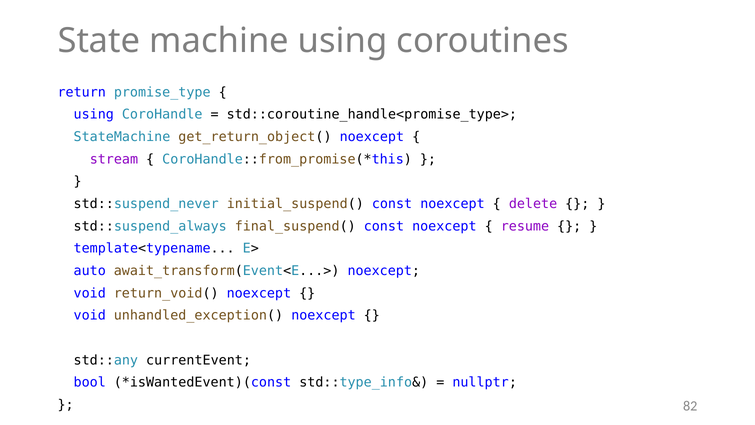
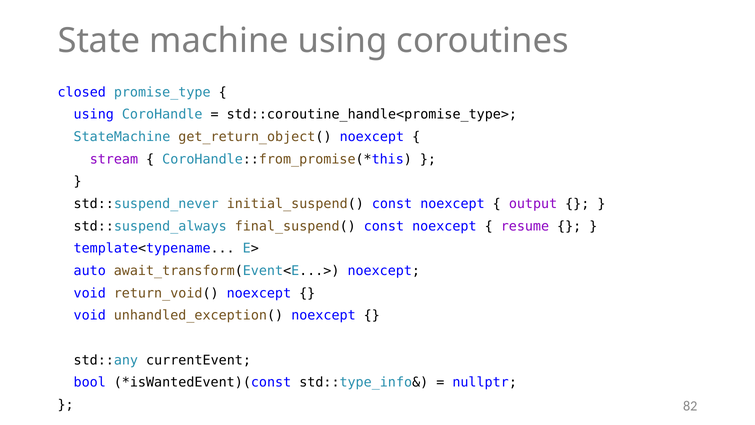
return: return -> closed (82, 92)
delete: delete -> output (533, 204)
